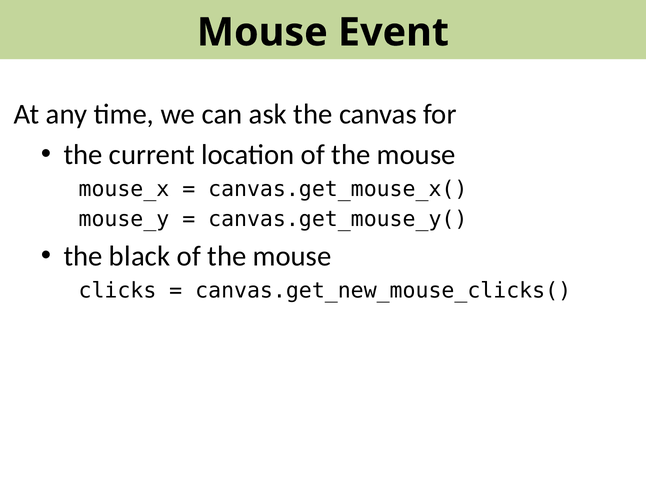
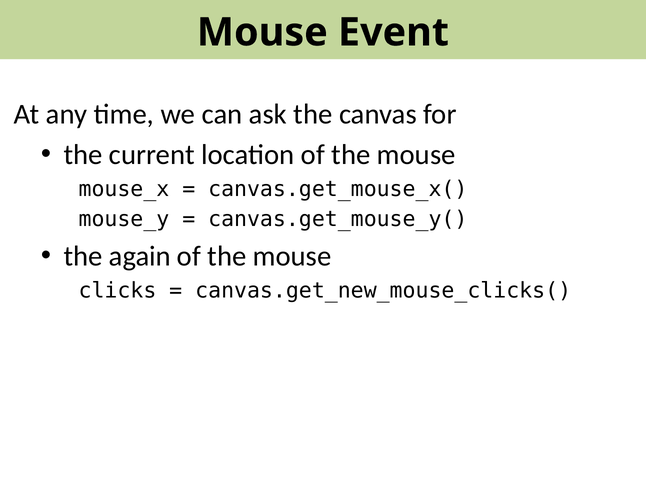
black: black -> again (140, 256)
